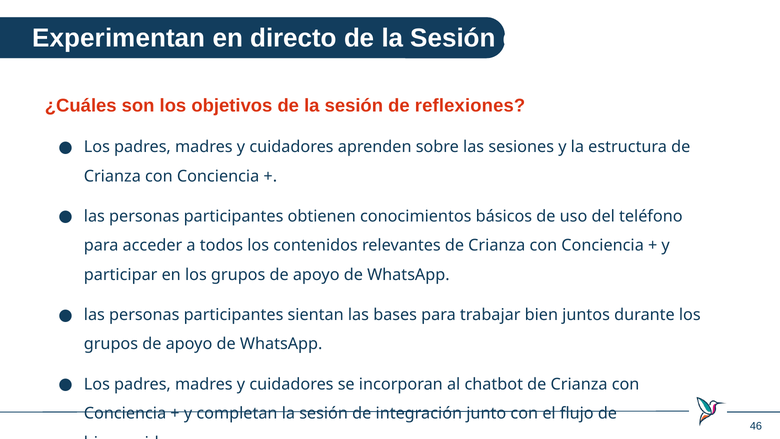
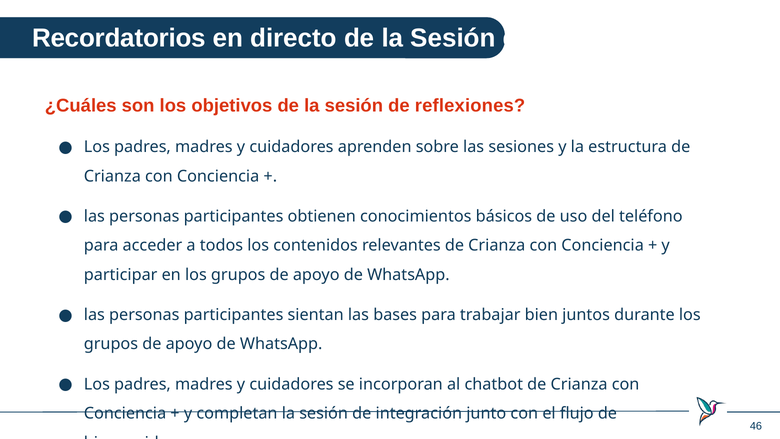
Experimentan: Experimentan -> Recordatorios (119, 38)
